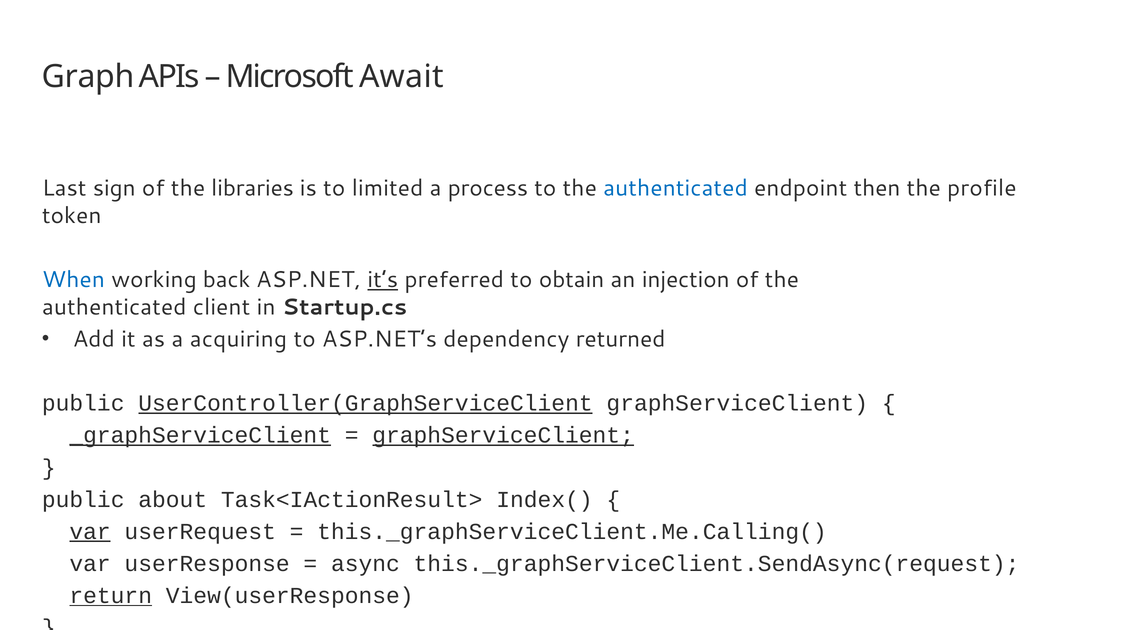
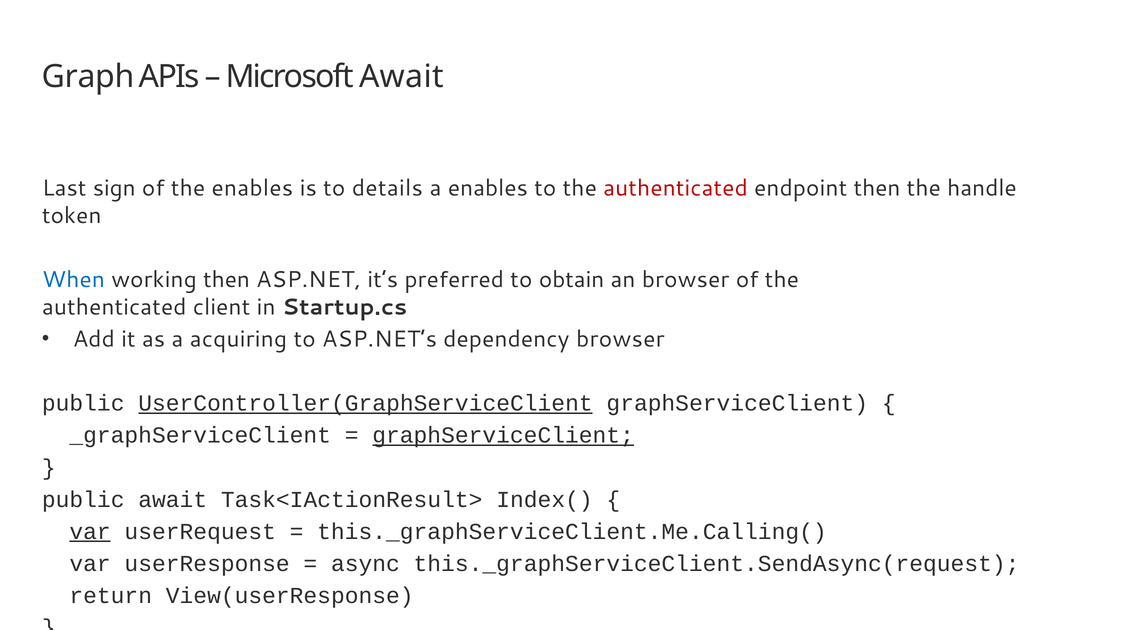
the libraries: libraries -> enables (252, 188)
limited: limited -> details (387, 188)
a process: process -> enables (488, 188)
authenticated colour: blue -> red (675, 188)
profile: profile -> handle (982, 188)
working back: back -> then (227, 280)
it’s underline: present -> none (383, 280)
an injection: injection -> browser (686, 280)
dependency returned: returned -> browser (620, 340)
_graphServiceClient underline: present -> none (200, 436)
public about: about -> await (173, 500)
return underline: present -> none (111, 596)
